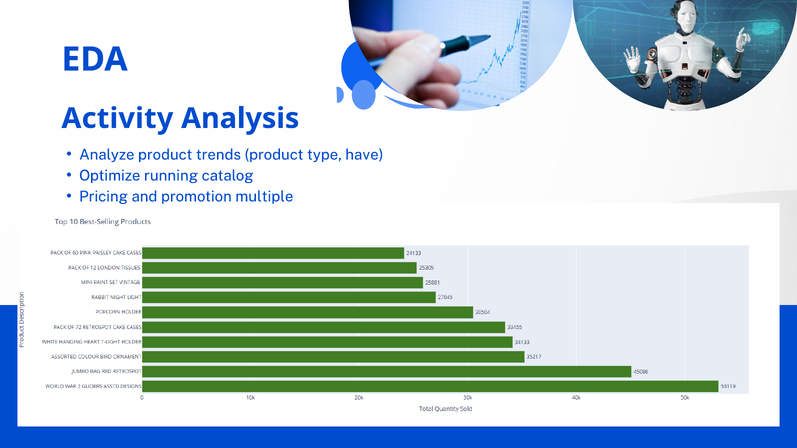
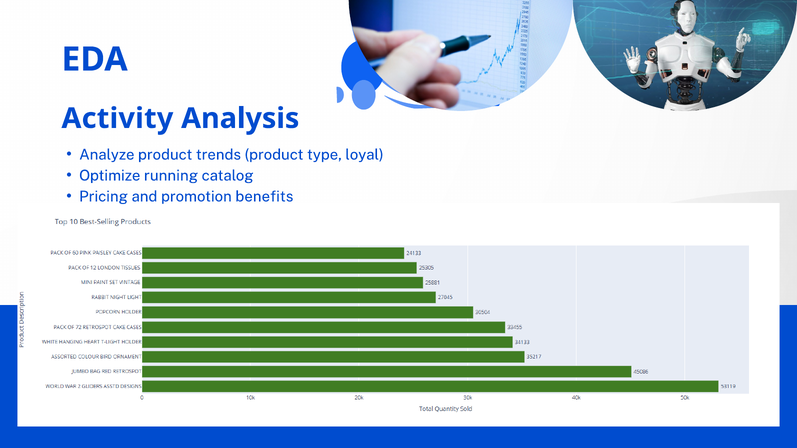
have: have -> loyal (364, 155)
multiple: multiple -> benefits (264, 197)
